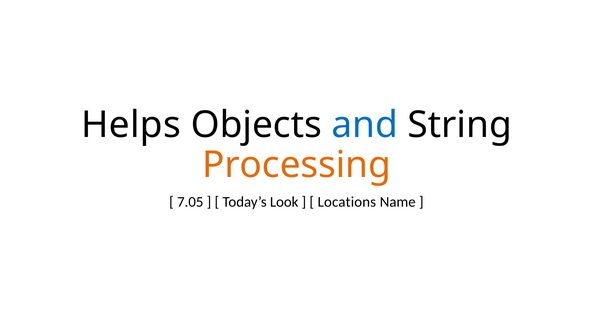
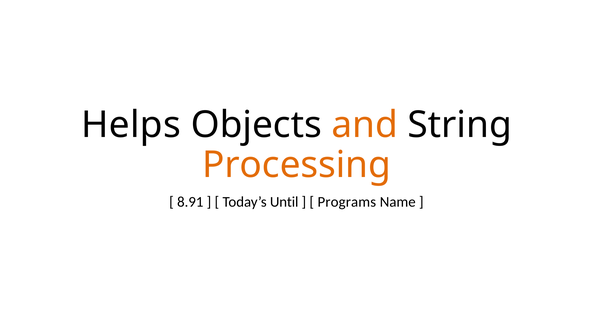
and colour: blue -> orange (365, 125)
7.05: 7.05 -> 8.91 (190, 202)
Look: Look -> Until (284, 202)
Locations: Locations -> Programs (347, 202)
